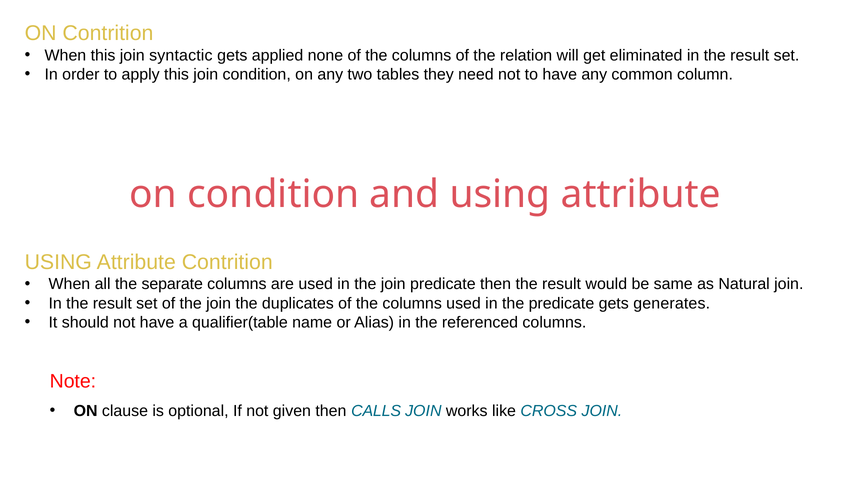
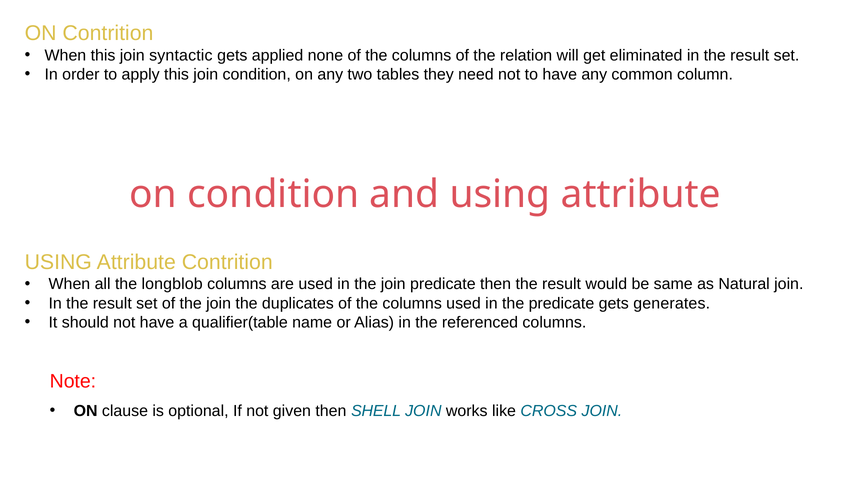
separate: separate -> longblob (172, 284)
CALLS: CALLS -> SHELL (376, 411)
